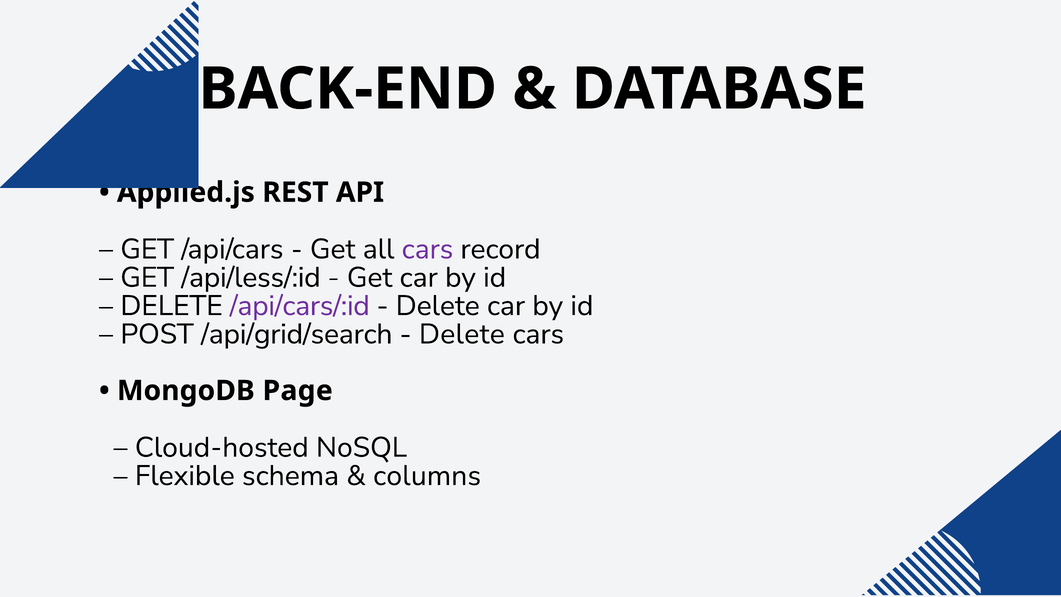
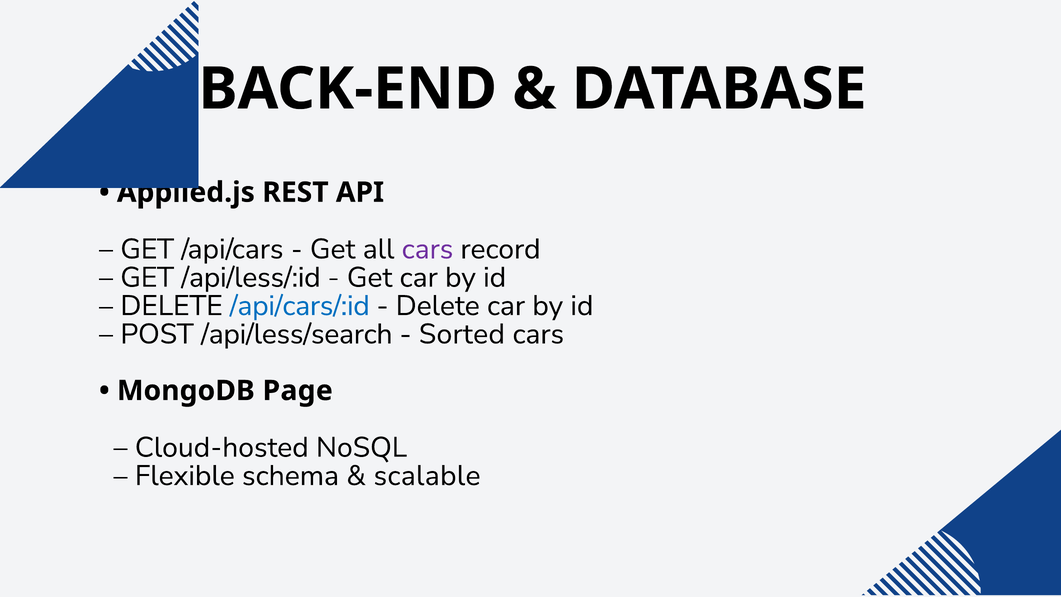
/api/cars/:id colour: purple -> blue (300, 306)
/api/grid/search: /api/grid/search -> /api/less/search (297, 334)
Delete: Delete -> Sorted (462, 334)
columns: columns -> scalable (427, 476)
